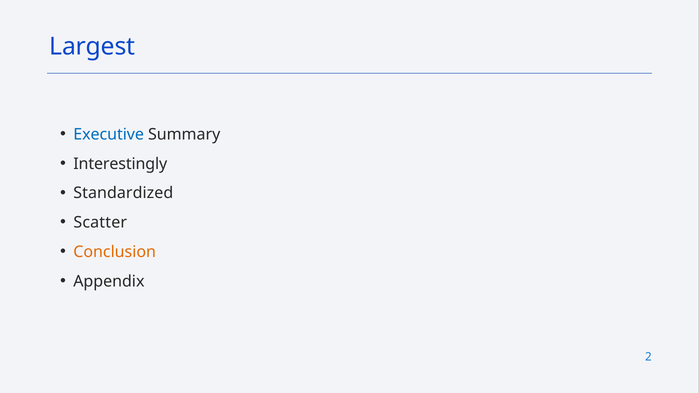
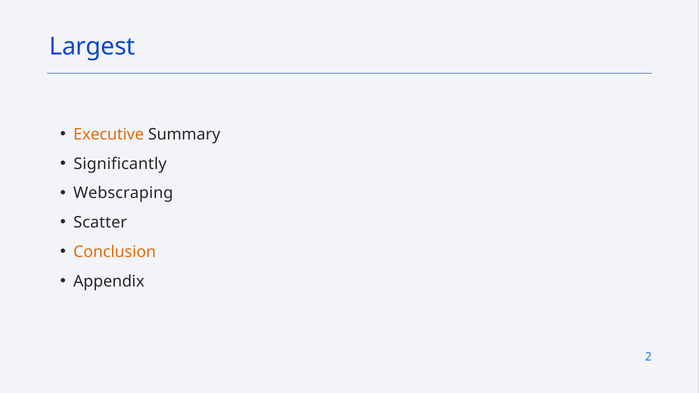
Executive colour: blue -> orange (109, 134)
Interestingly: Interestingly -> Significantly (120, 164)
Standardized: Standardized -> Webscraping (123, 193)
